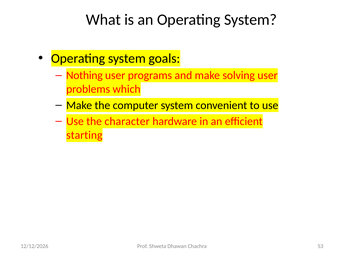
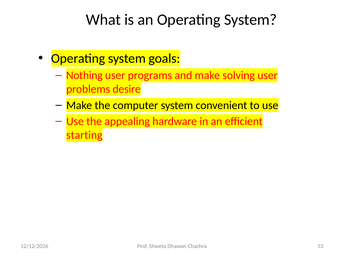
which: which -> desire (127, 89)
character: character -> appealing (127, 121)
